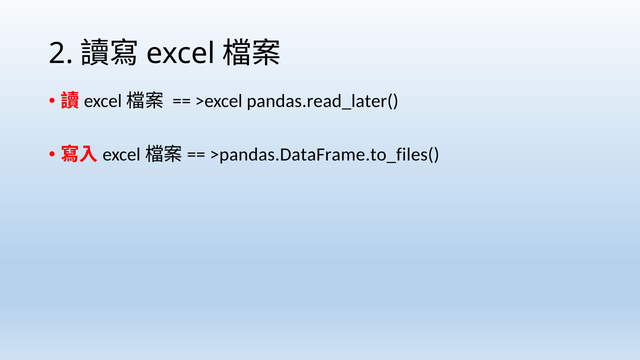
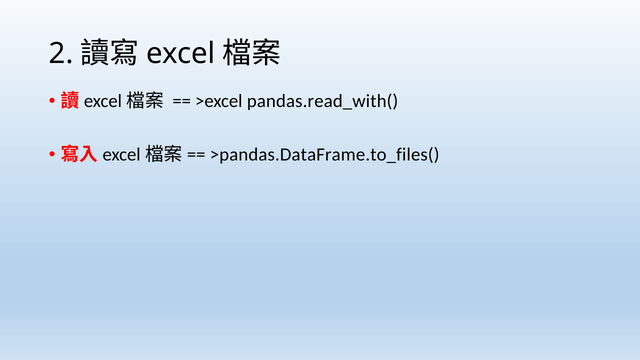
pandas.read_later(: pandas.read_later( -> pandas.read_with( (323, 101)
